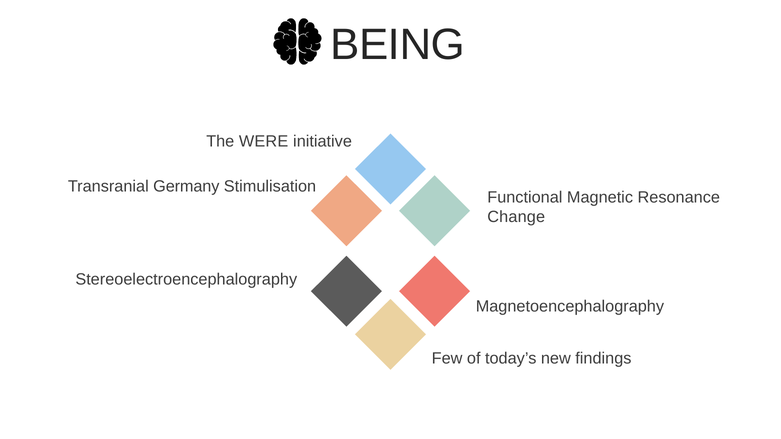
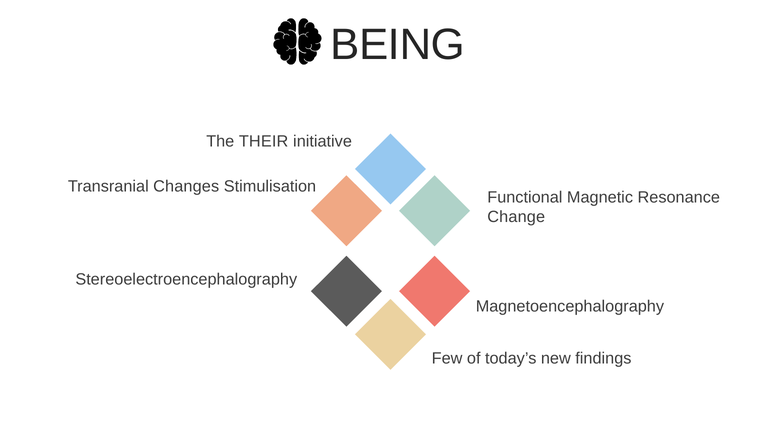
WERE: WERE -> THEIR (264, 142)
Germany: Germany -> Changes (186, 186)
